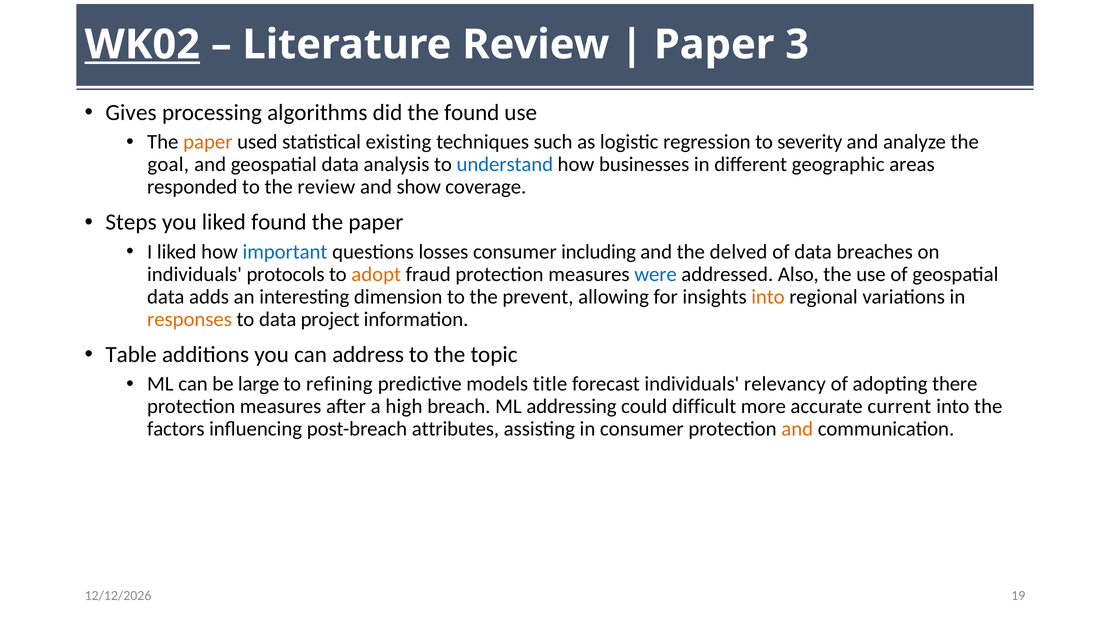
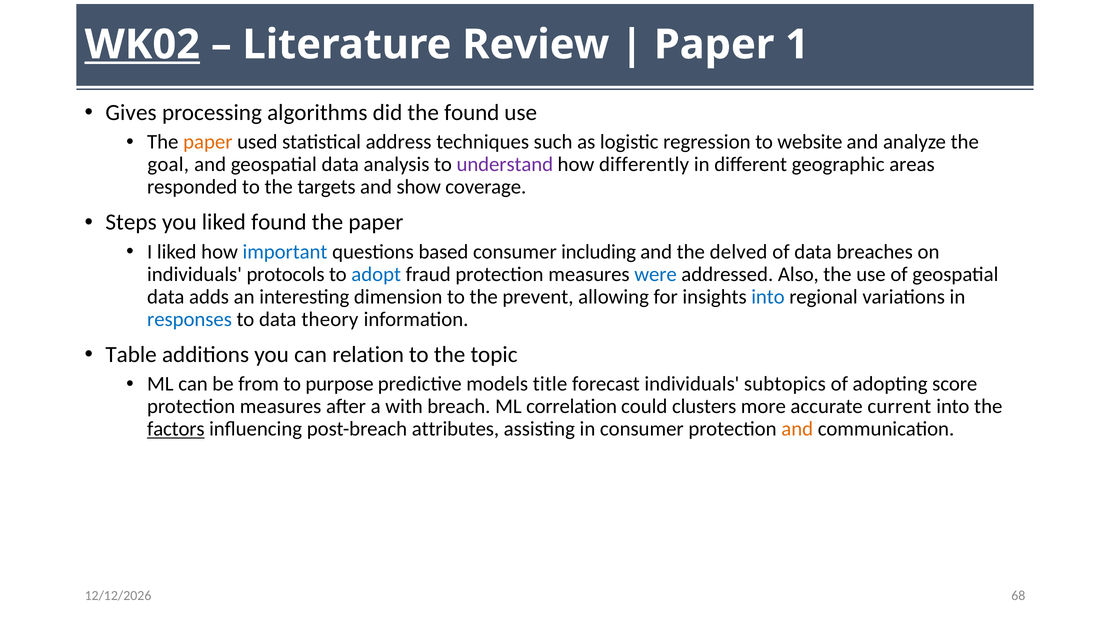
3: 3 -> 1 (797, 45)
existing: existing -> address (399, 142)
severity: severity -> website (810, 142)
understand colour: blue -> purple (505, 165)
businesses: businesses -> differently (644, 165)
the review: review -> targets (326, 187)
losses: losses -> based (443, 252)
adopt colour: orange -> blue (376, 274)
into colour: orange -> blue (768, 297)
responses colour: orange -> blue (189, 319)
project: project -> theory (330, 319)
address: address -> relation (368, 355)
large: large -> from (259, 384)
refining: refining -> purpose (340, 384)
relevancy: relevancy -> subtopics (785, 384)
there: there -> score (955, 384)
high: high -> with (404, 407)
addressing: addressing -> correlation (572, 407)
difficult: difficult -> clusters (704, 407)
factors underline: none -> present (176, 429)
19: 19 -> 68 (1018, 596)
